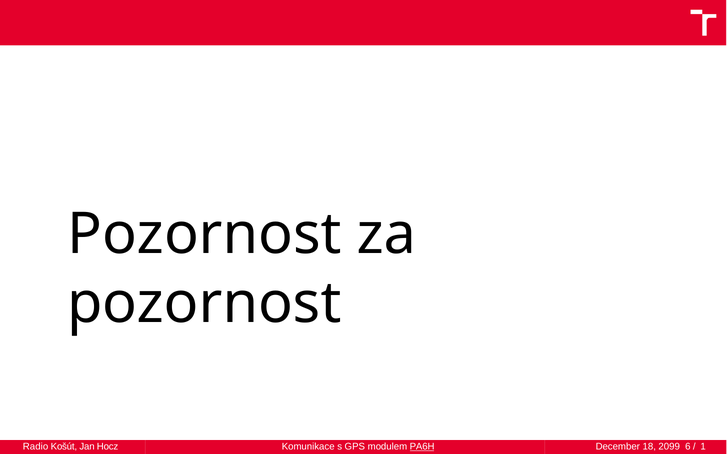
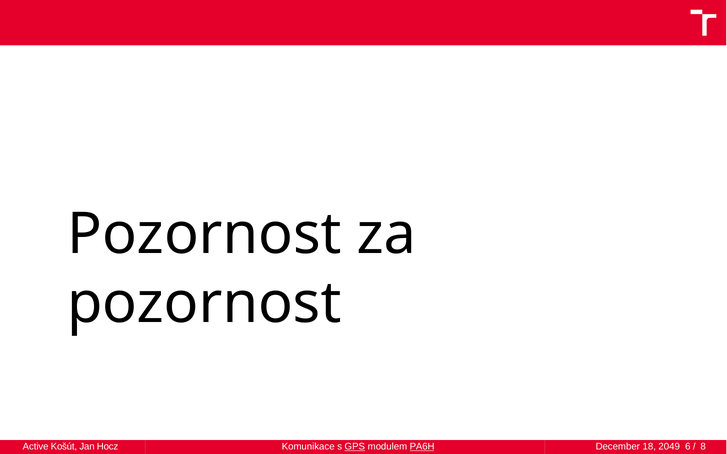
Radio: Radio -> Active (36, 447)
GPS underline: none -> present (355, 446)
2099: 2099 -> 2049 (669, 447)
1: 1 -> 8 (703, 447)
